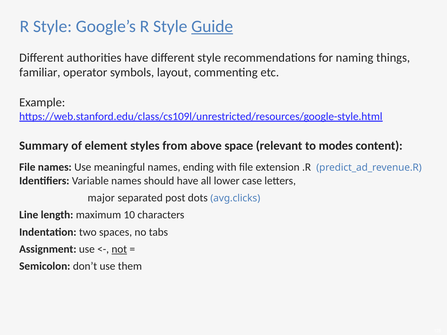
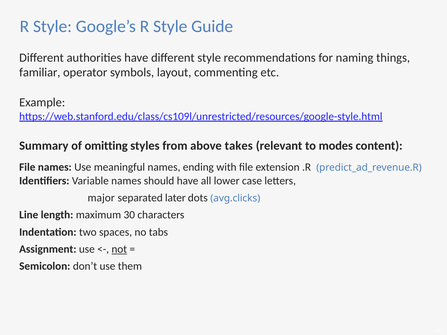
Guide underline: present -> none (212, 26)
element: element -> omitting (106, 146)
space: space -> takes (239, 146)
post: post -> later (175, 198)
10: 10 -> 30 (129, 215)
